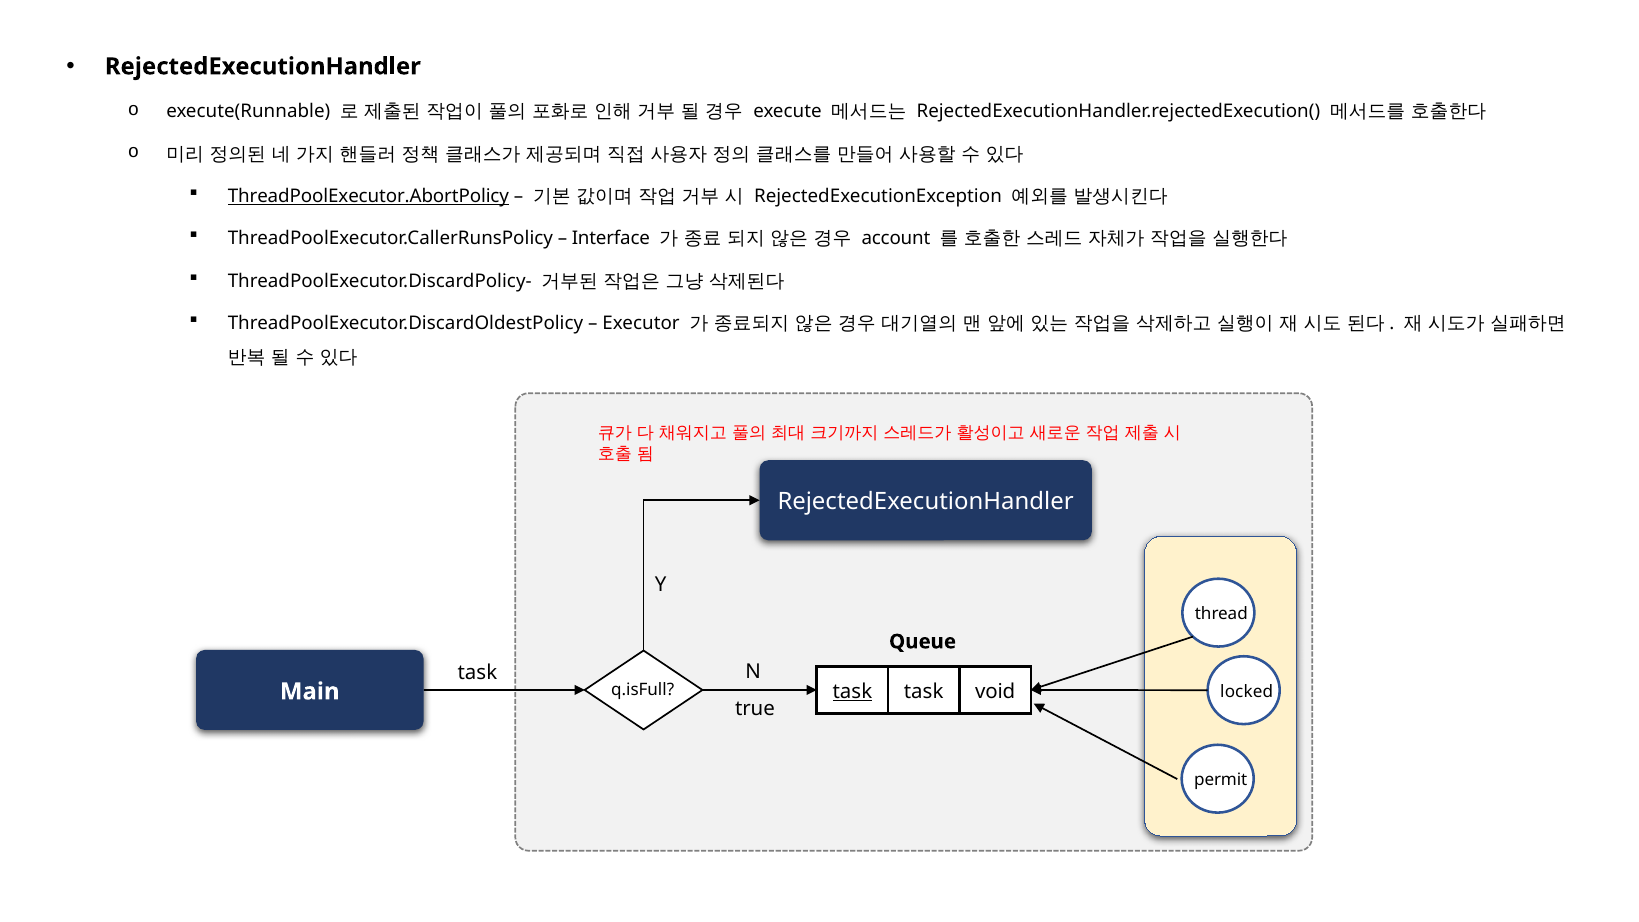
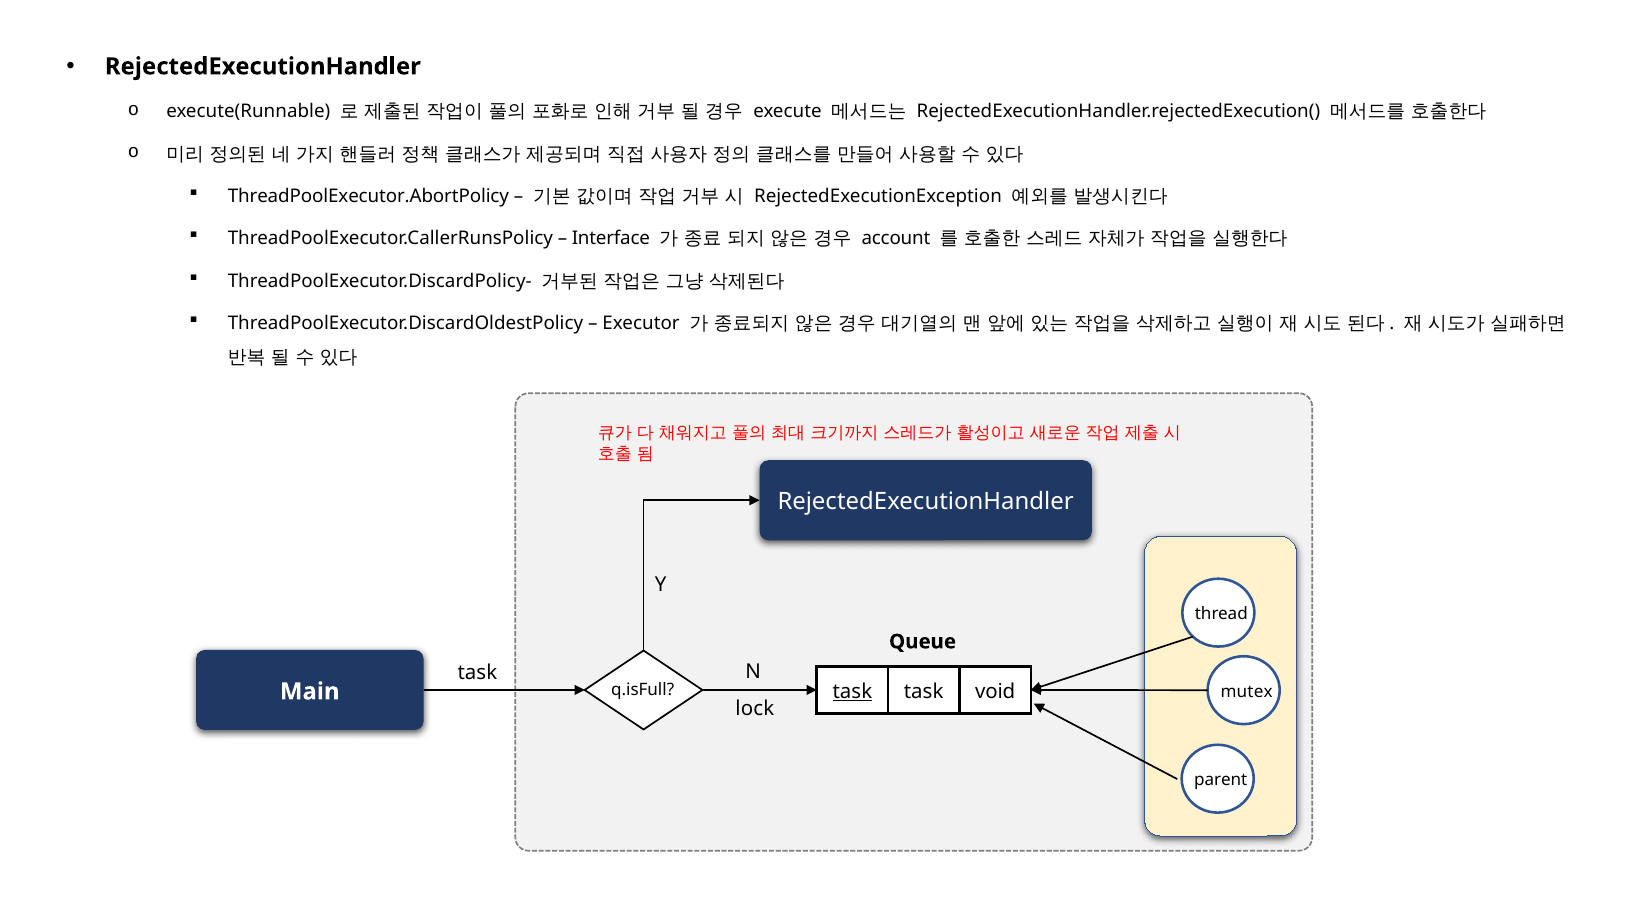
ThreadPoolExecutor.AbortPolicy underline: present -> none (368, 196)
locked: locked -> mutex (1247, 692)
true: true -> lock (755, 709)
permit: permit -> parent (1221, 780)
